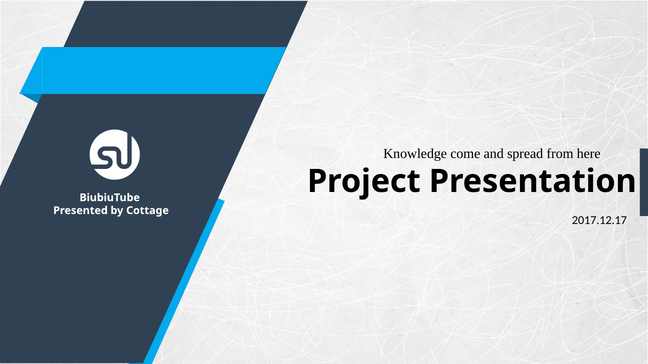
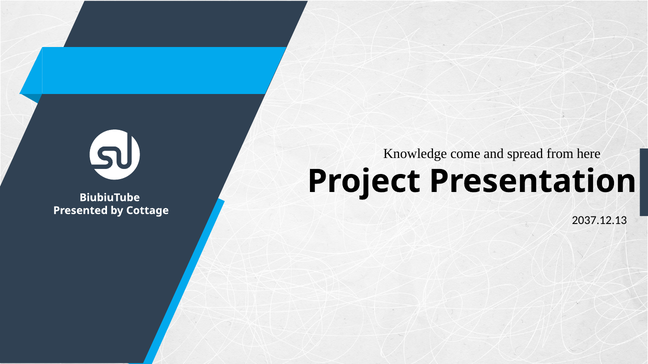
2017.12.17: 2017.12.17 -> 2037.12.13 (599, 221)
